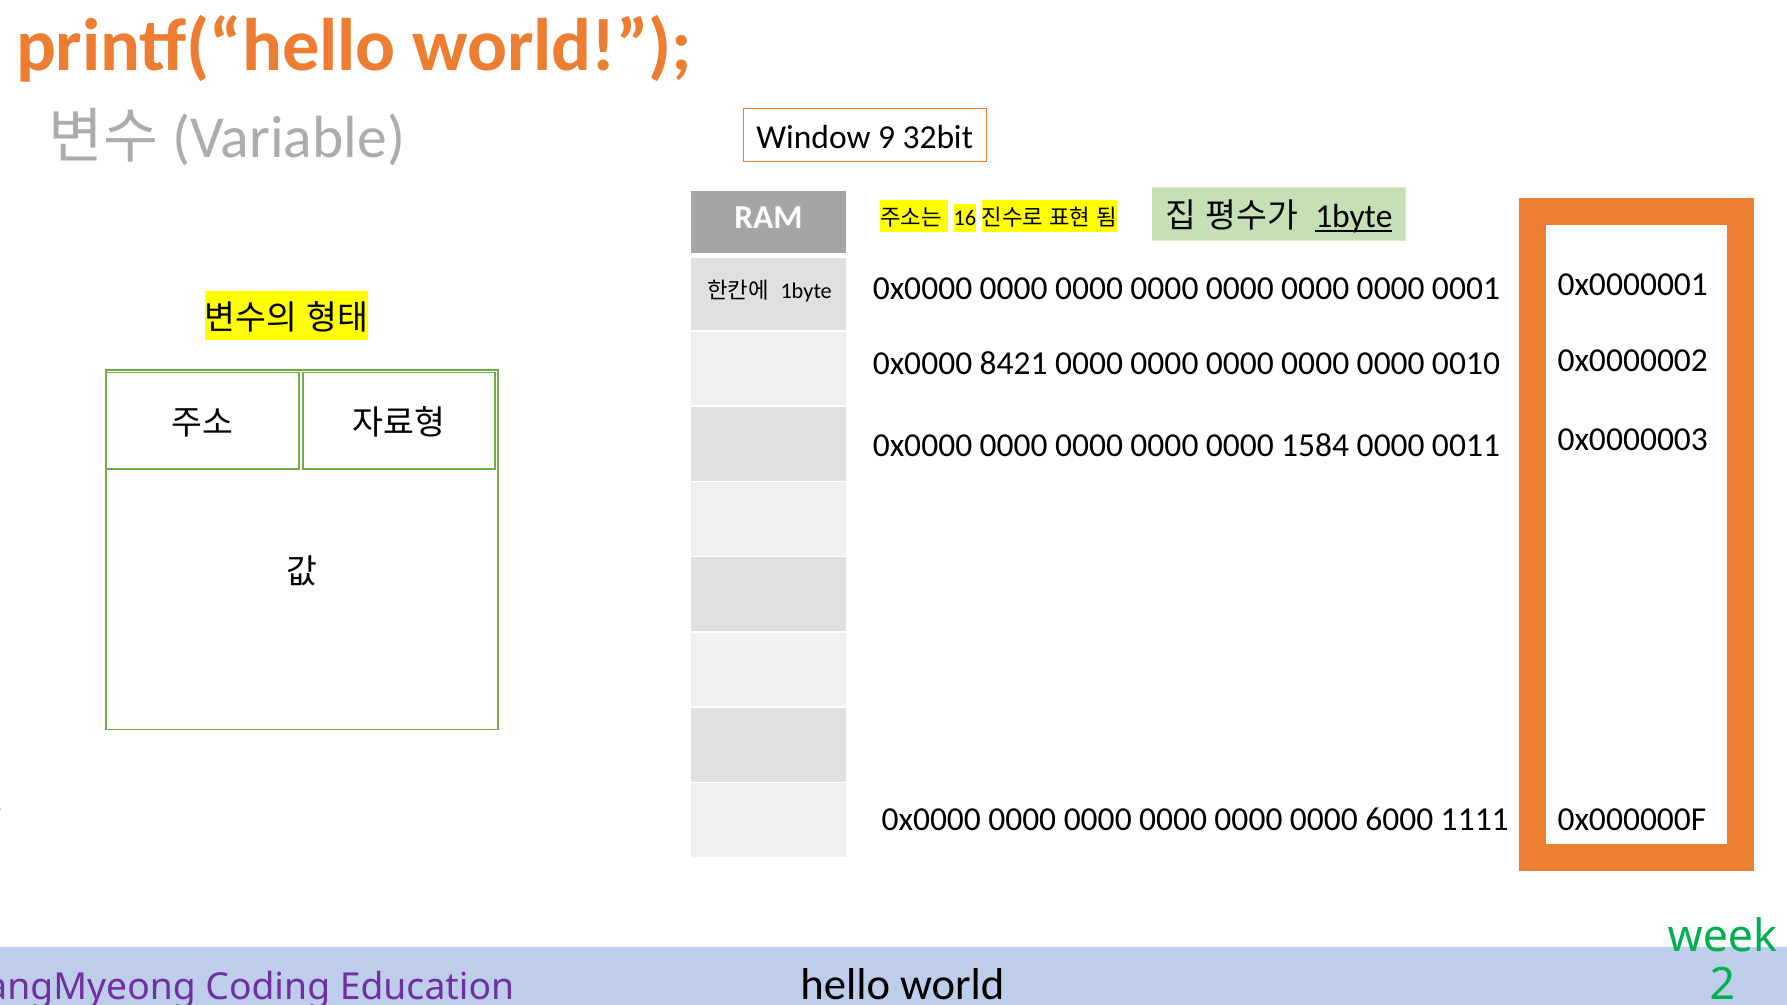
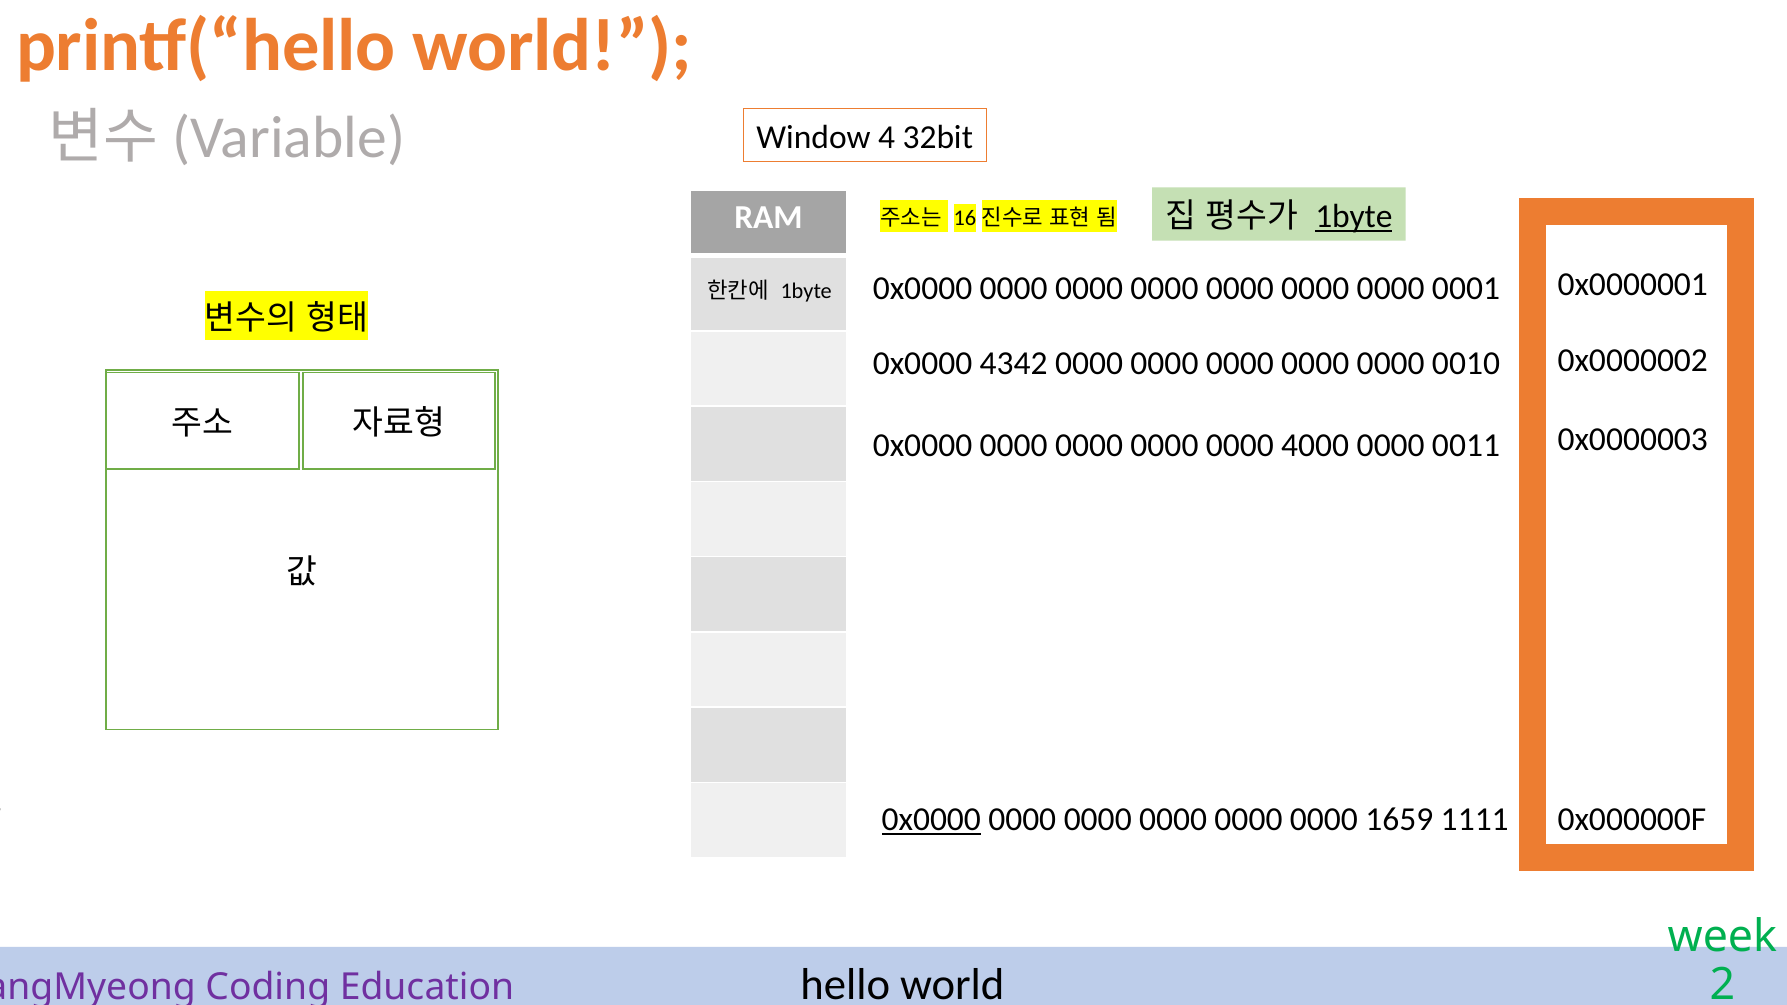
9: 9 -> 4 (887, 137)
8421: 8421 -> 4342 (1014, 364)
1584: 1584 -> 4000 (1315, 445)
0x0000 underline: none -> present (931, 820)
6000: 6000 -> 1659 (1399, 820)
